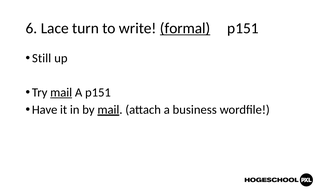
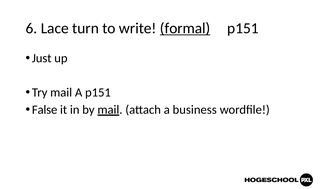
Still: Still -> Just (42, 58)
mail underline: present -> none (61, 93)
Have: Have -> False (45, 110)
